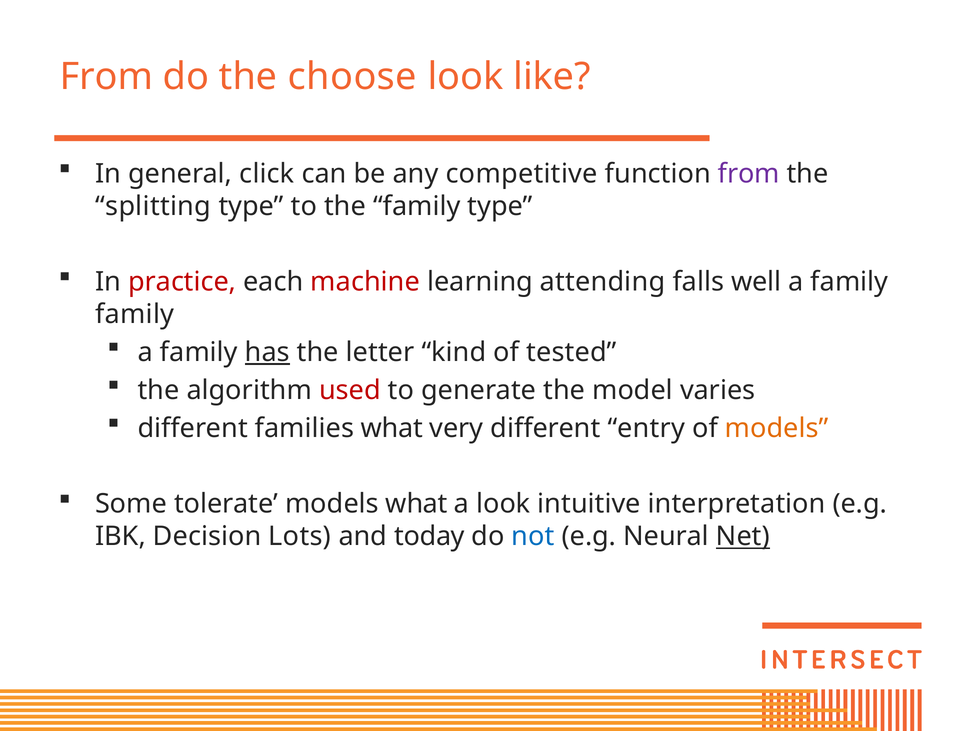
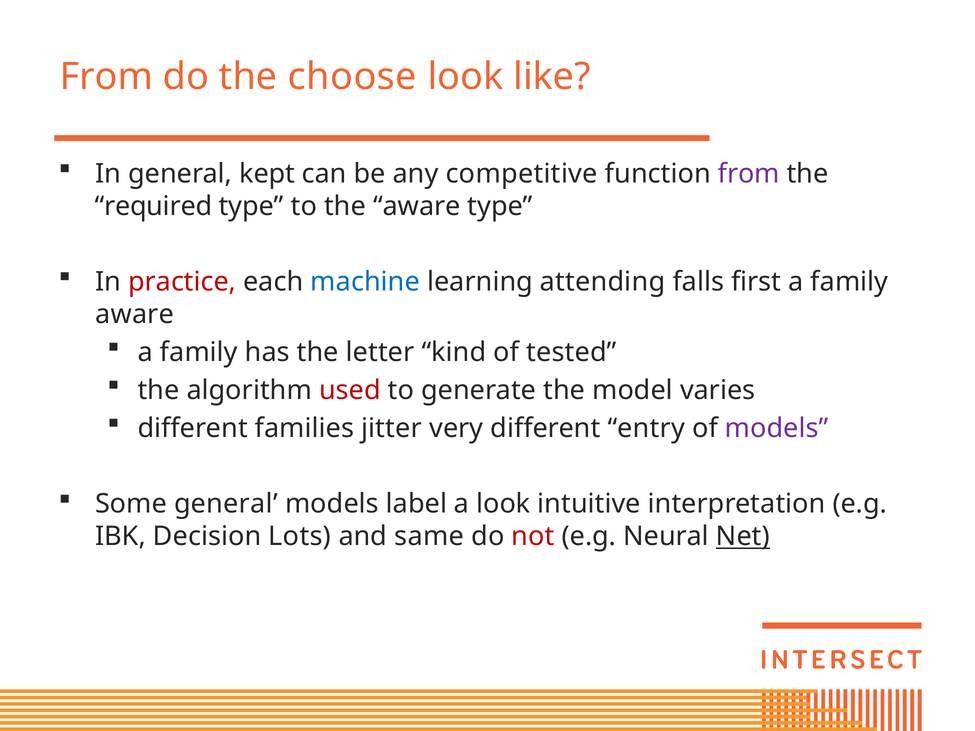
click: click -> kept (267, 174)
splitting: splitting -> required (153, 206)
the family: family -> aware (417, 206)
machine colour: red -> blue (365, 282)
well: well -> first (756, 282)
family: family -> aware (135, 315)
has underline: present -> none (267, 352)
families what: what -> jitter (391, 428)
models colour: orange -> purple (777, 428)
Some tolerate: tolerate -> general (226, 504)
models what: what -> label (416, 504)
today: today -> same (429, 537)
not colour: blue -> red (533, 537)
